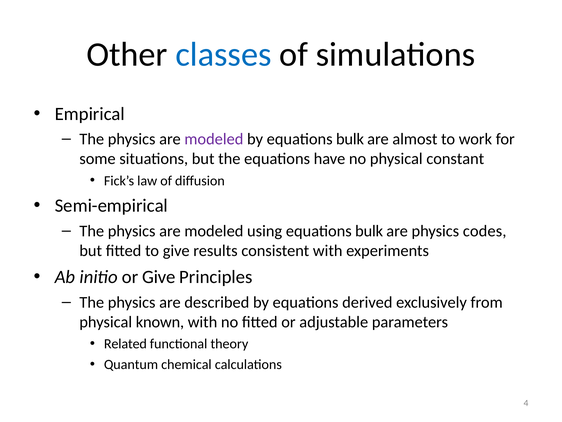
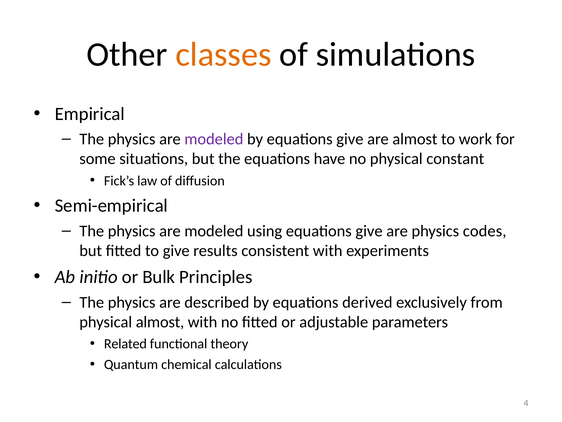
classes colour: blue -> orange (223, 54)
by equations bulk: bulk -> give (350, 139)
using equations bulk: bulk -> give (369, 231)
or Give: Give -> Bulk (159, 277)
physical known: known -> almost (160, 322)
